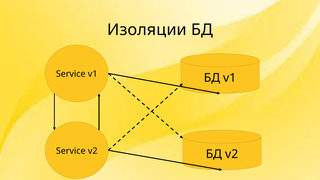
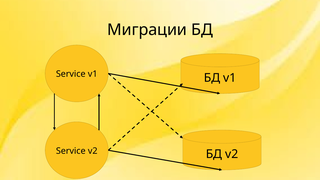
Изоляции: Изоляции -> Миграции (147, 30)
